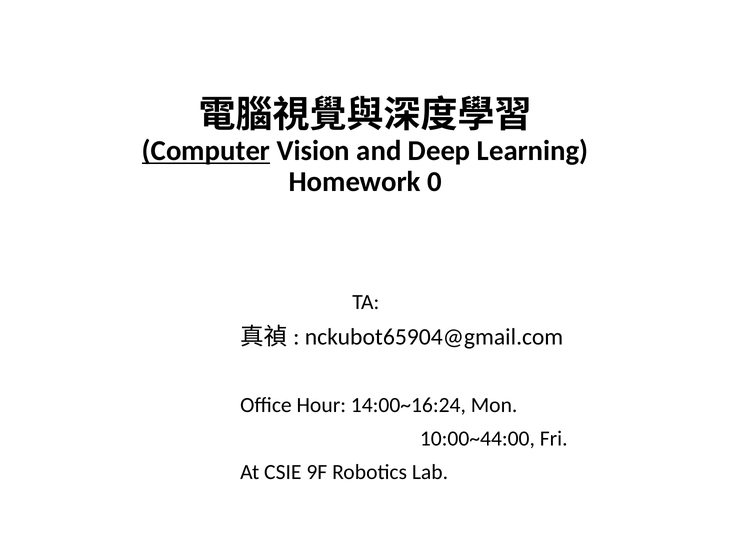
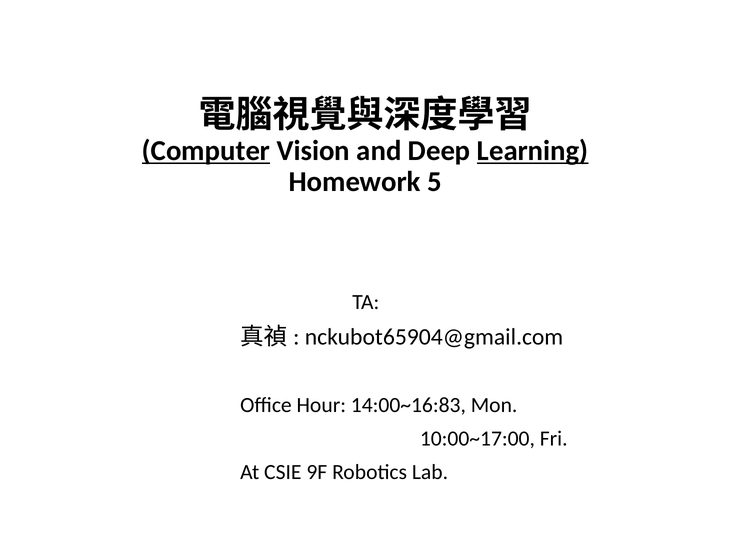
Learning underline: none -> present (533, 151)
0: 0 -> 5 (434, 182)
14:00~16:24: 14:00~16:24 -> 14:00~16:83 (408, 405)
10:00~44:00: 10:00~44:00 -> 10:00~17:00 (477, 439)
